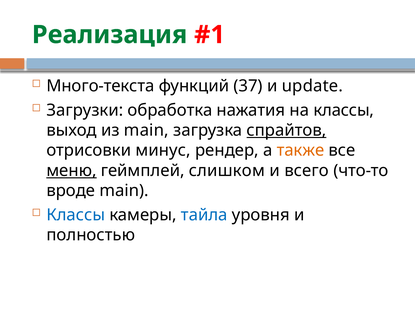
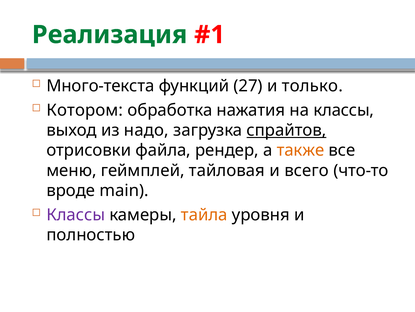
37: 37 -> 27 (248, 86)
update: update -> только (312, 86)
Загрузки: Загрузки -> Котором (85, 110)
из main: main -> надо (146, 130)
минус: минус -> файла (163, 150)
меню underline: present -> none (71, 170)
слишком: слишком -> тайловая (227, 170)
Классы colour: blue -> purple (76, 214)
тайла colour: blue -> orange (204, 214)
